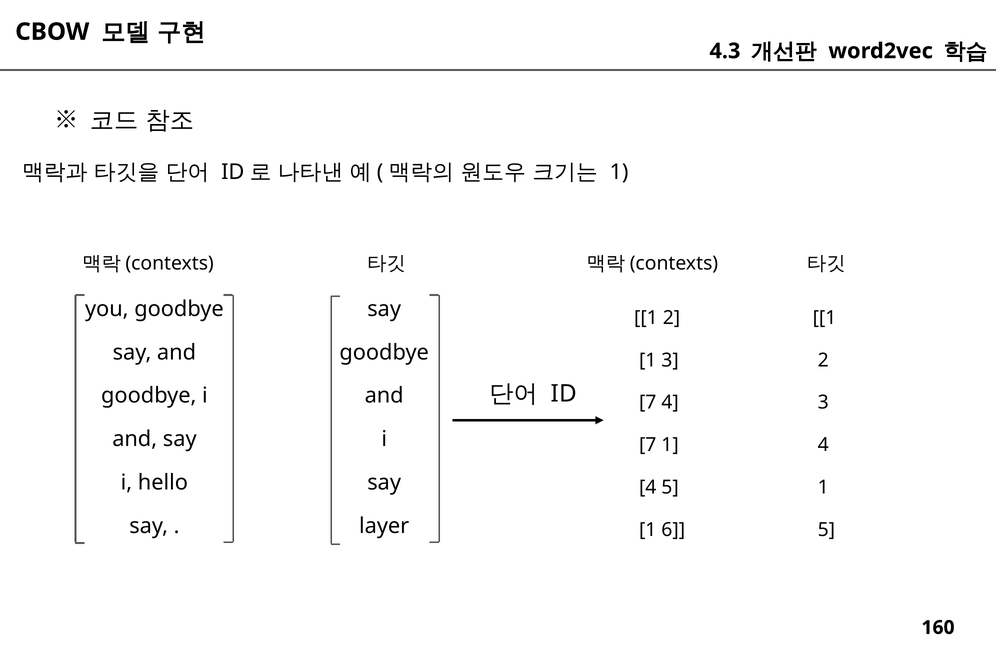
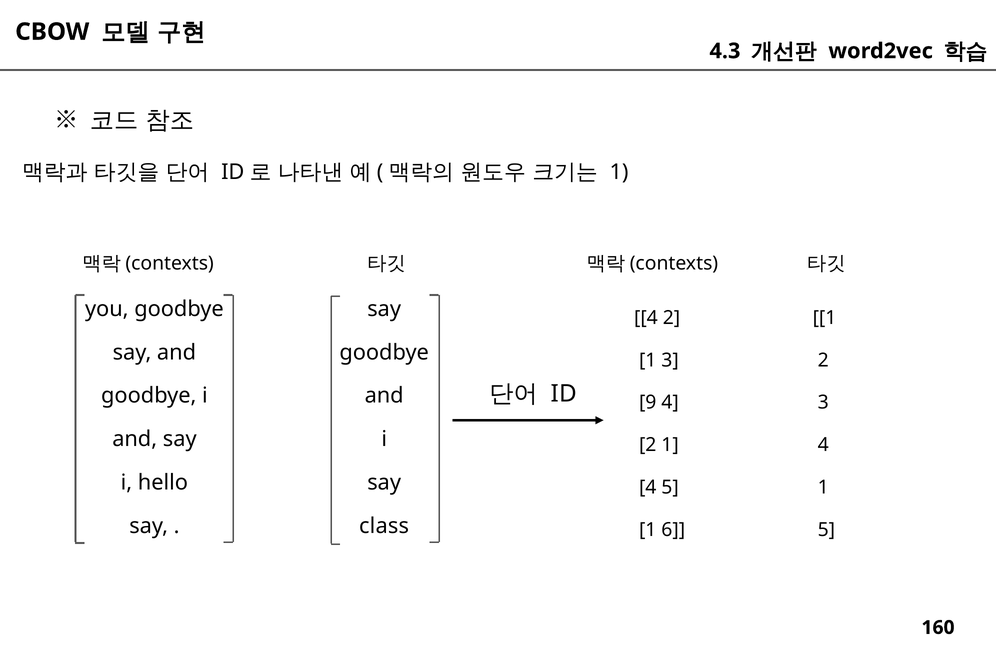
1: 1 -> 4 (646, 318)
7: 7 -> 9 (648, 403)
7: 7 -> 2 (648, 445)
layer: layer -> class (384, 526)
